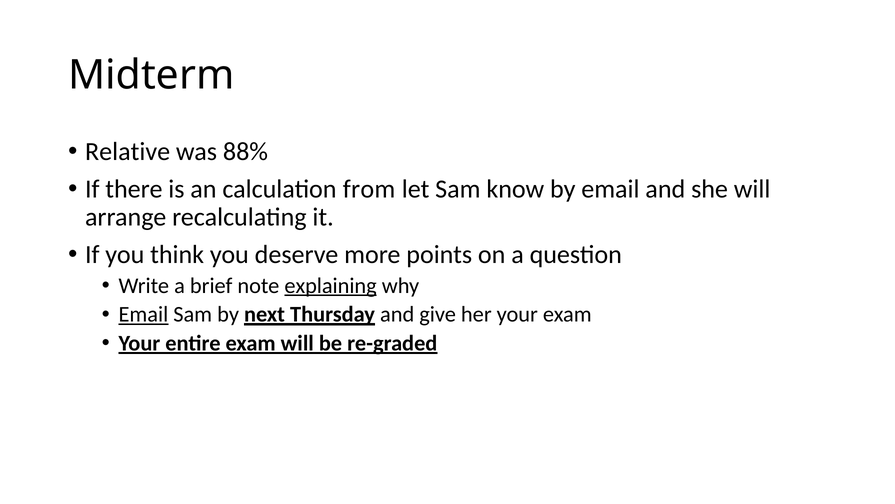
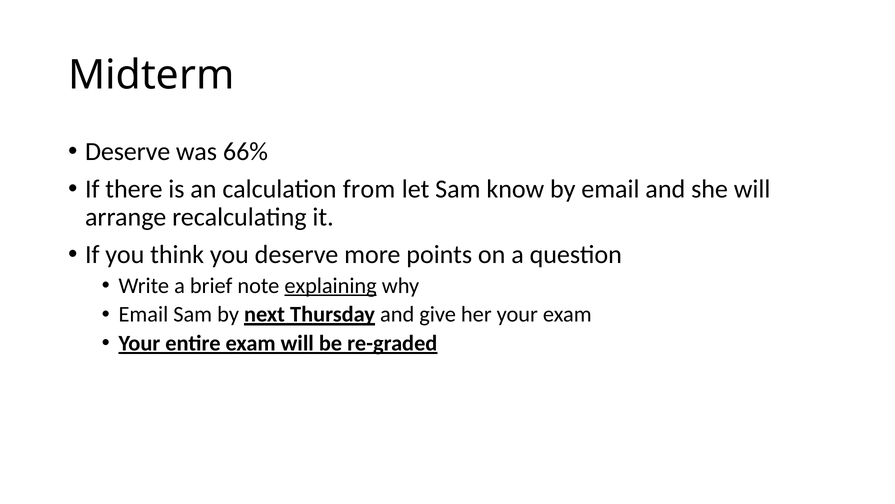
Relative: Relative -> Deserve (128, 151)
88%: 88% -> 66% (245, 151)
Email underline: present -> none (143, 314)
